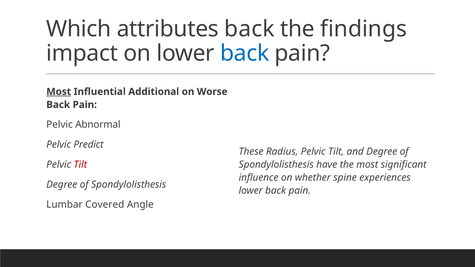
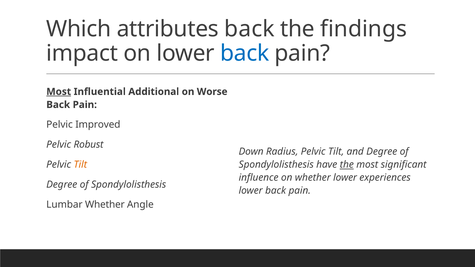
Abnormal: Abnormal -> Improved (98, 125)
Predict: Predict -> Robust (89, 145)
These: These -> Down (251, 152)
Tilt colour: red -> orange (80, 165)
the underline: none -> present (347, 165)
whether spine: spine -> lower (345, 178)
Lumbar Covered: Covered -> Whether (105, 205)
